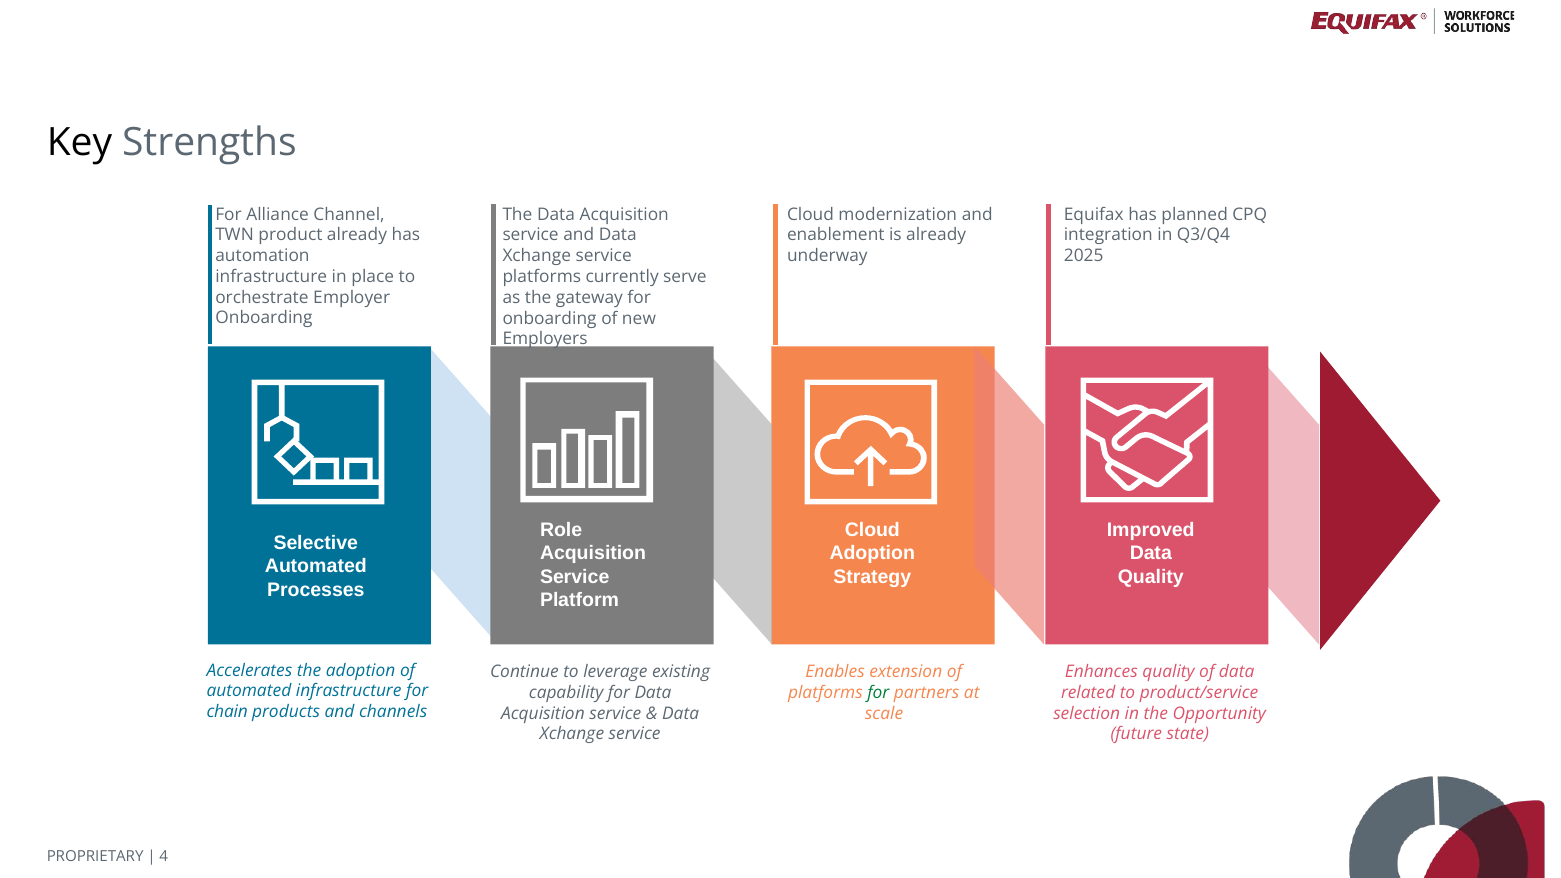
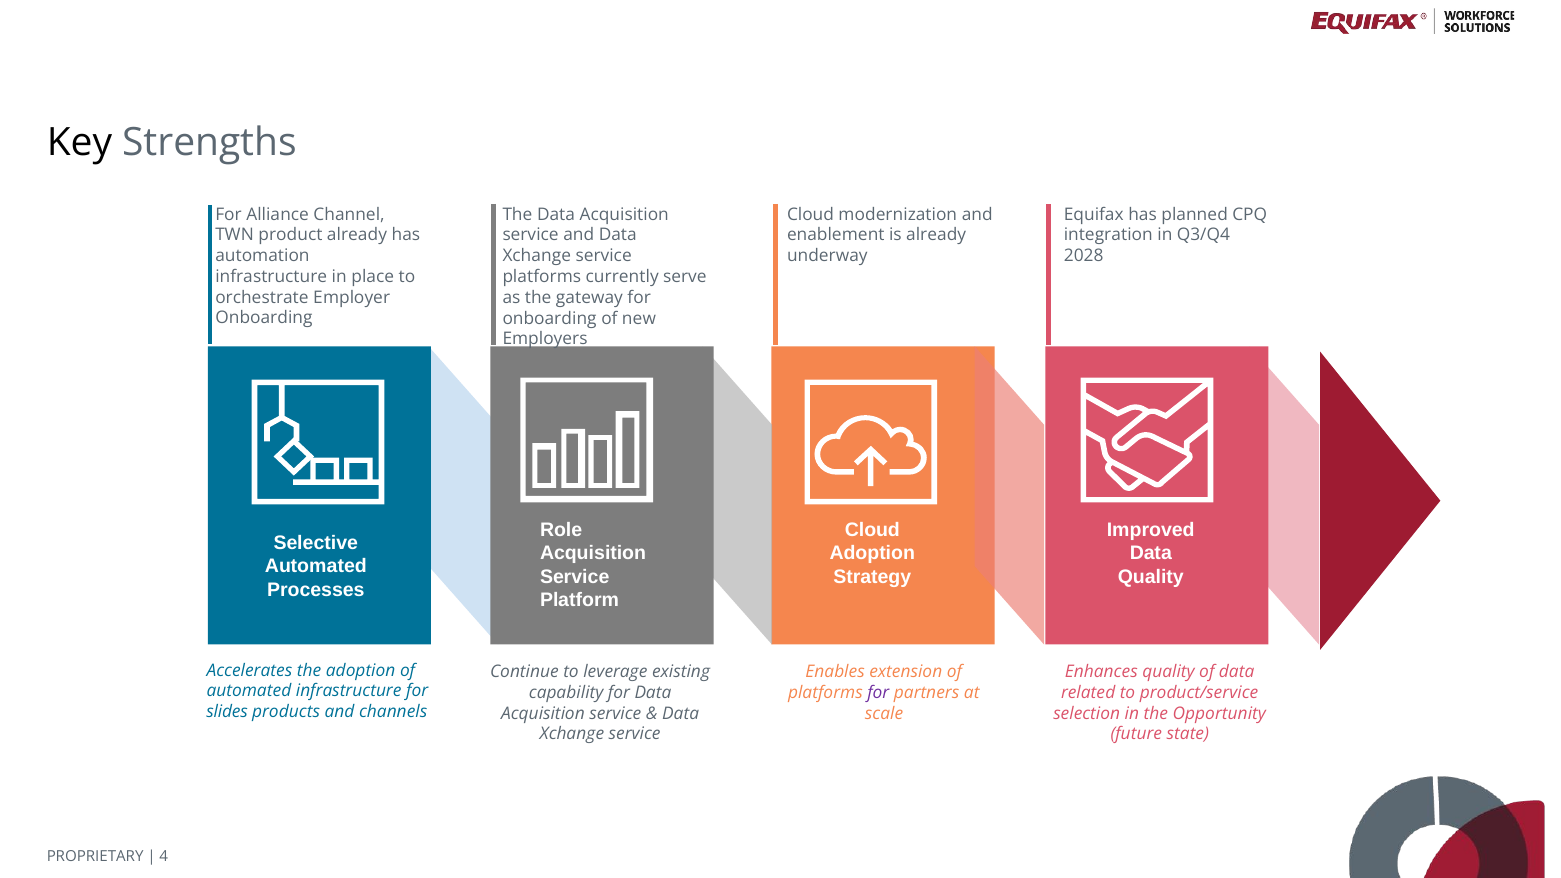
2025: 2025 -> 2028 (1084, 256)
for colour: green -> purple (878, 693)
chain: chain -> slides (227, 712)
